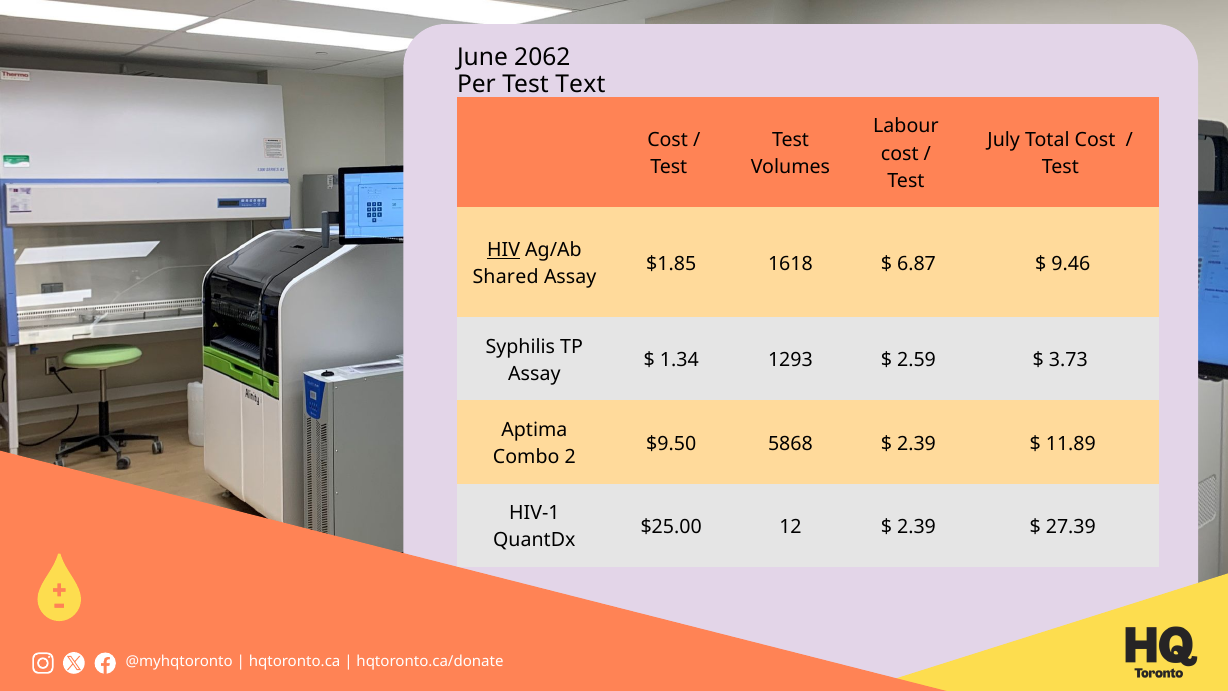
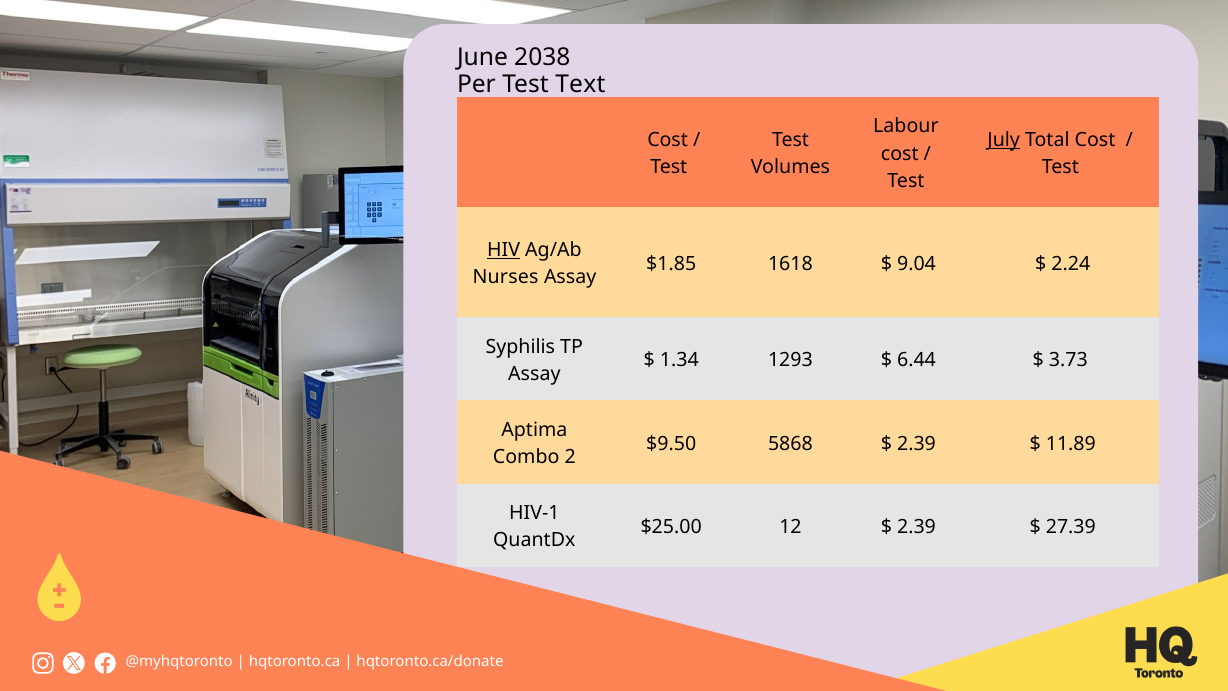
2062: 2062 -> 2038 (542, 57)
July underline: none -> present (1004, 140)
6.87: 6.87 -> 9.04 (917, 264)
9.46: 9.46 -> 2.24 (1071, 264)
Shared: Shared -> Nurses (506, 277)
2.59: 2.59 -> 6.44 (917, 360)
